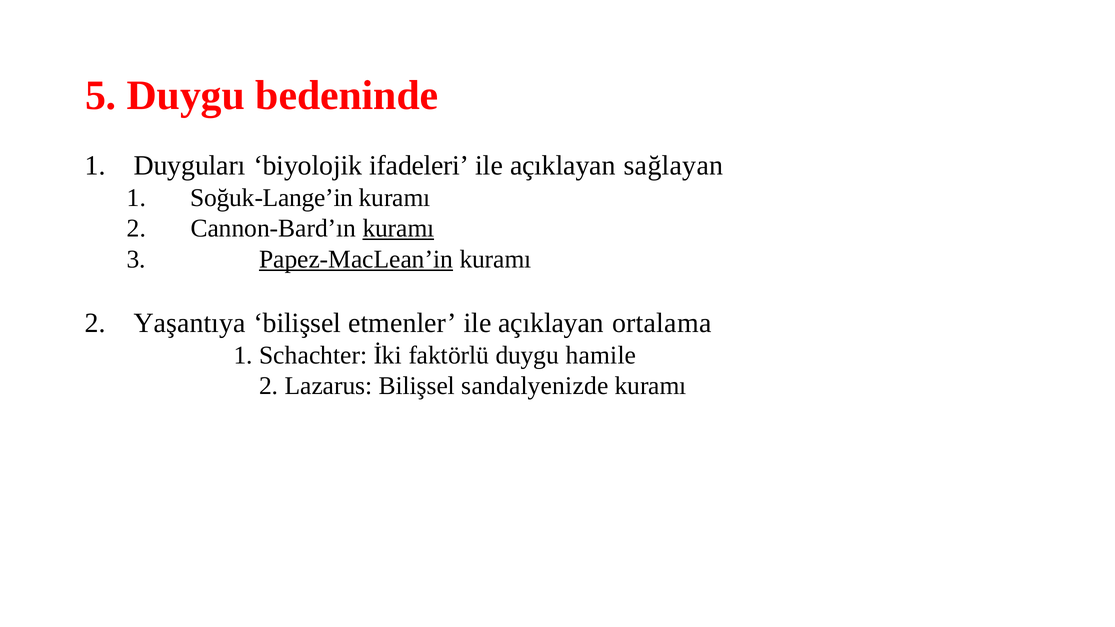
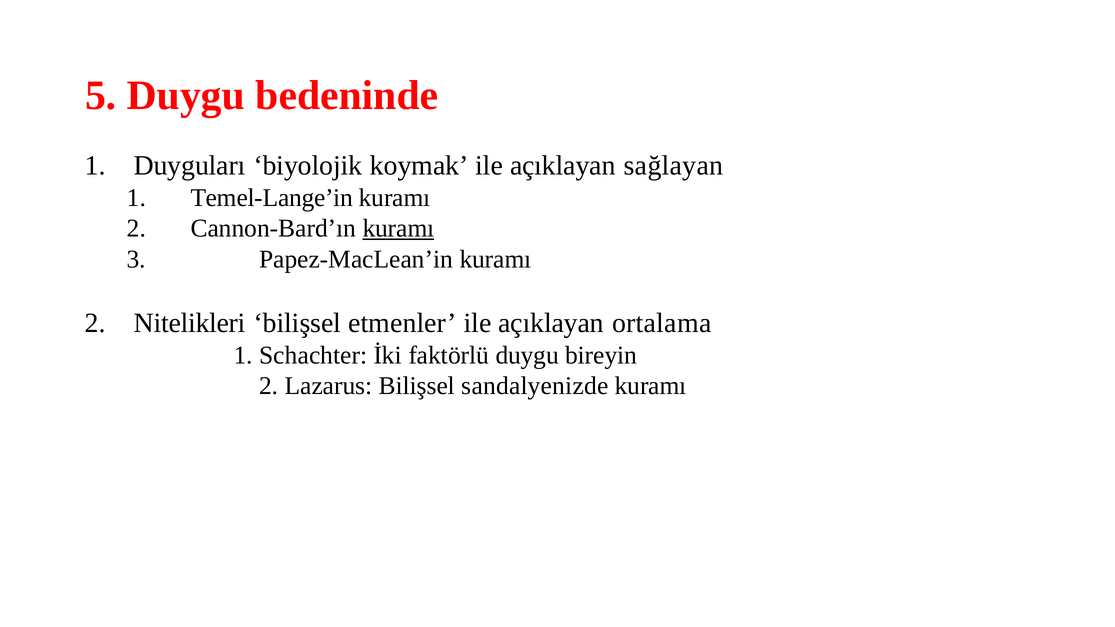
ifadeleri: ifadeleri -> koymak (419, 166)
Soğuk-Lange’in: Soğuk-Lange’in -> Temel-Lange’in (272, 198)
Papez-MacLean’in underline: present -> none (356, 259)
Yaşantıya: Yaşantıya -> Nitelikleri (190, 323)
hamile: hamile -> bireyin (601, 355)
